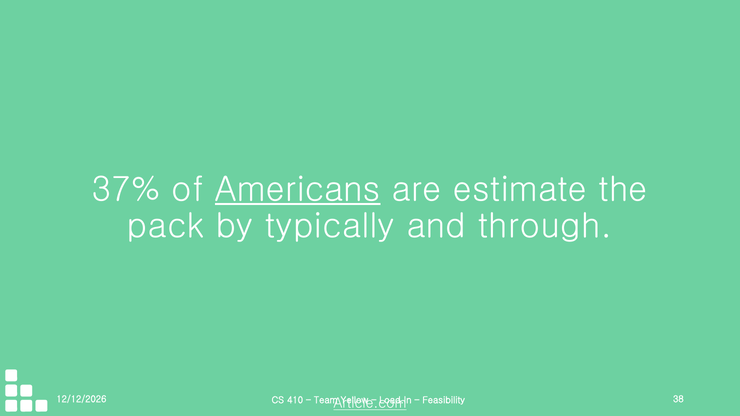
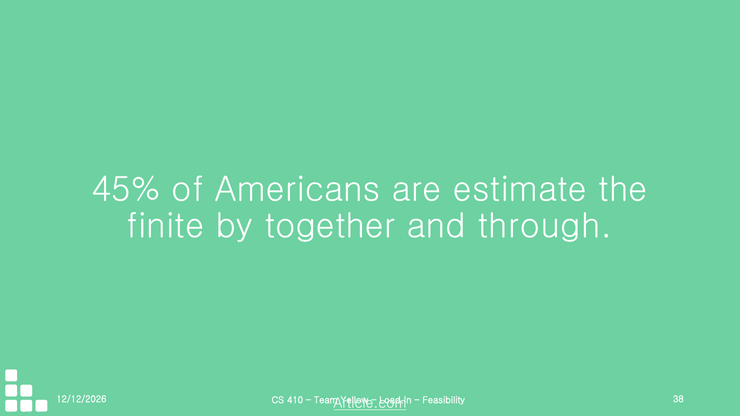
37%: 37% -> 45% (126, 190)
Americans underline: present -> none (298, 190)
pack: pack -> finite (165, 226)
typically: typically -> together (330, 226)
